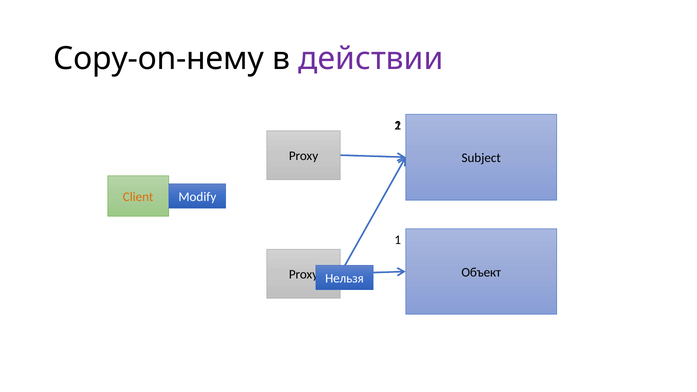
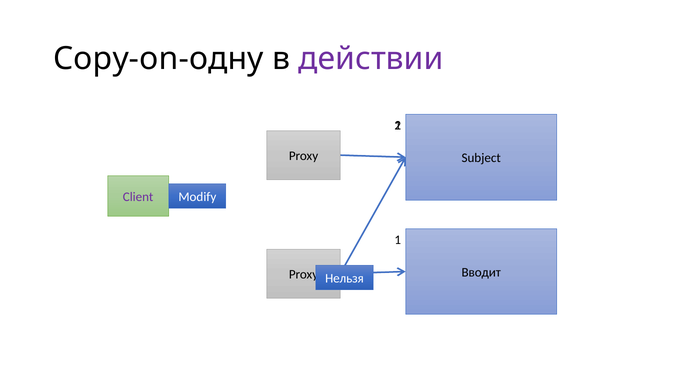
Copy-on-нему: Copy-on-нему -> Copy-on-одну (158, 59)
Client colour: orange -> purple (138, 197)
Объект: Объект -> Вводит (481, 272)
